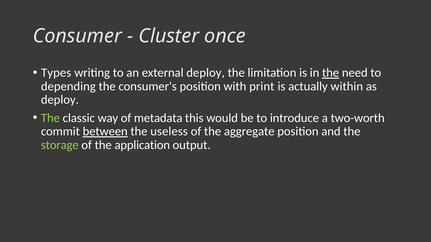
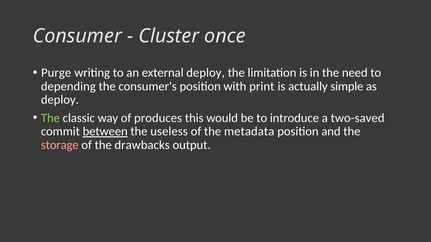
Types: Types -> Purge (56, 73)
the underline: present -> none (331, 73)
within: within -> simple (347, 86)
metadata: metadata -> produces (158, 118)
two-worth: two-worth -> two-saved (358, 118)
aggregate: aggregate -> metadata (249, 132)
storage colour: light green -> pink (60, 145)
application: application -> drawbacks (142, 145)
